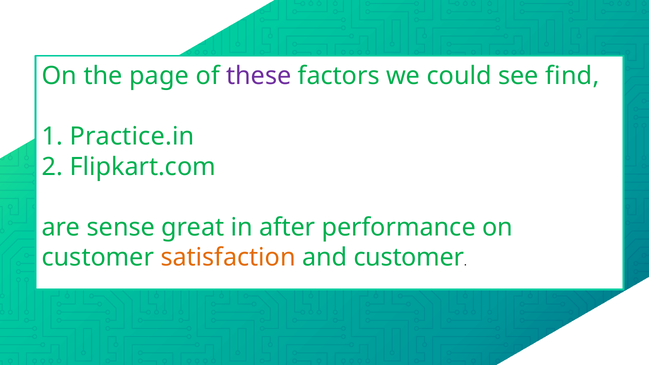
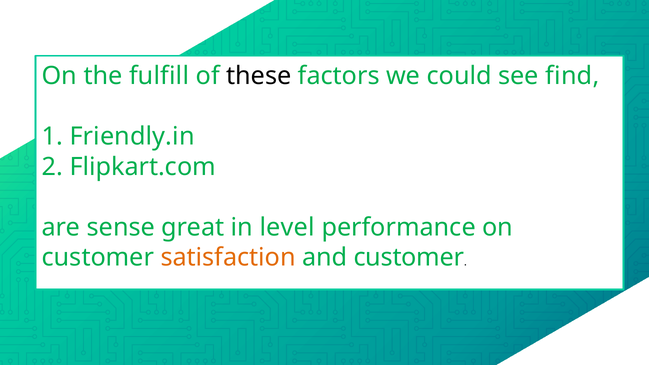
page: page -> fulfill (159, 76)
these colour: purple -> black (259, 76)
Practice.in: Practice.in -> Friendly.in (132, 136)
after: after -> level (287, 227)
